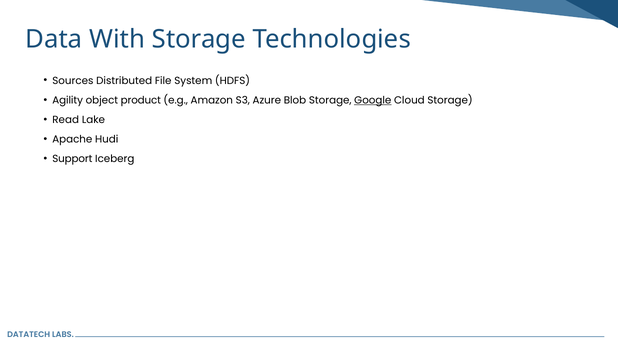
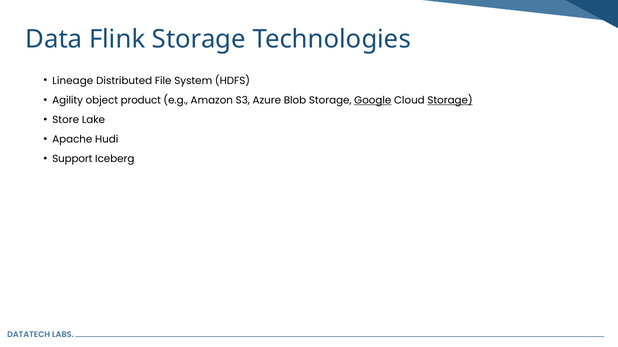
With: With -> Flink (117, 39)
Sources: Sources -> Lineage (73, 81)
Storage underline: none -> present (450, 100)
Read: Read -> Store (66, 120)
